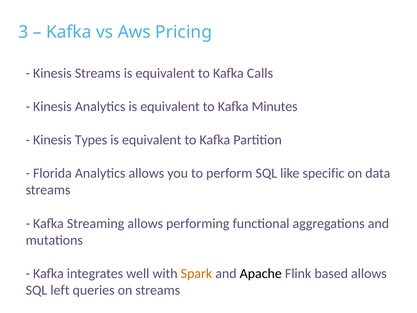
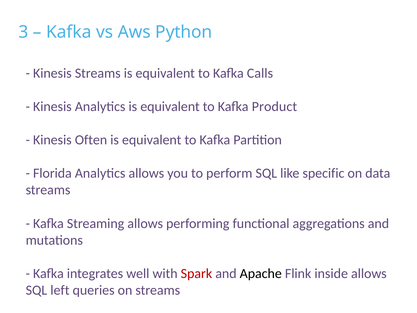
Pricing: Pricing -> Python (184, 32)
Minutes: Minutes -> Product (274, 106)
Types: Types -> Often (91, 140)
Spark colour: orange -> red (196, 273)
based: based -> inside (331, 273)
